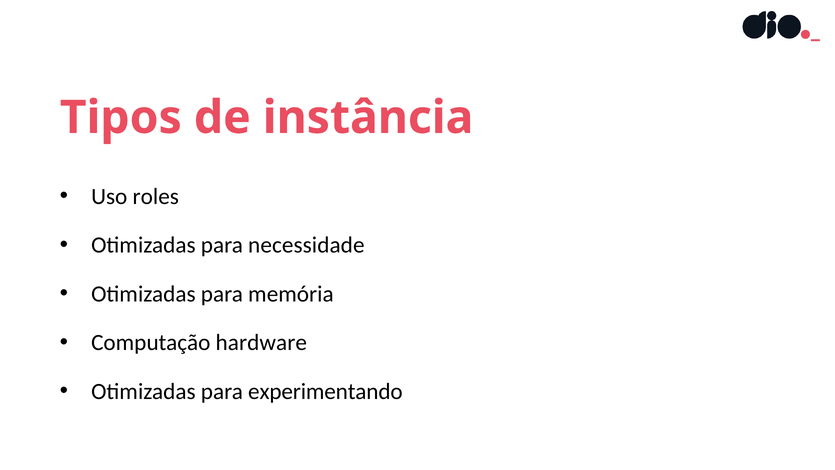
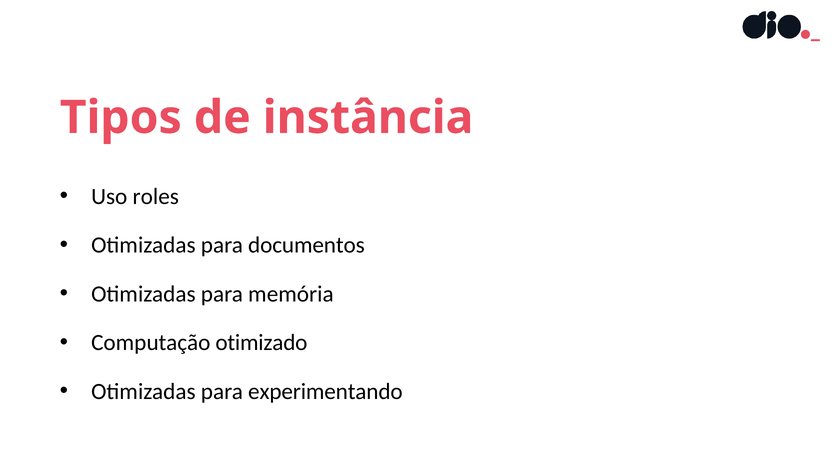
necessidade: necessidade -> documentos (306, 245)
hardware: hardware -> otimizado (261, 343)
